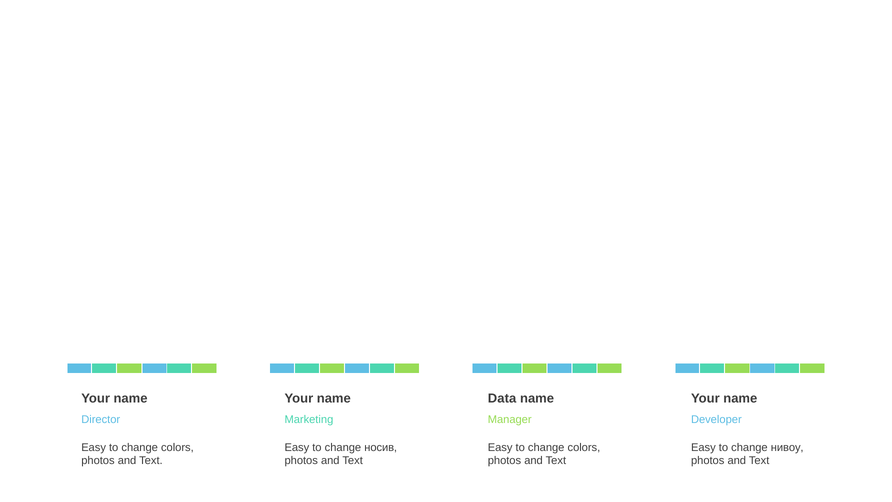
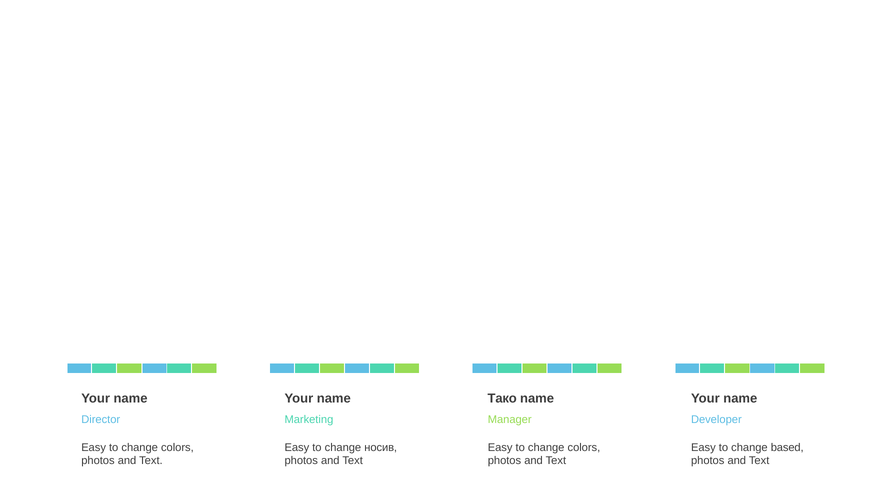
Data: Data -> Тако (502, 398)
нивоу: нивоу -> based (787, 447)
